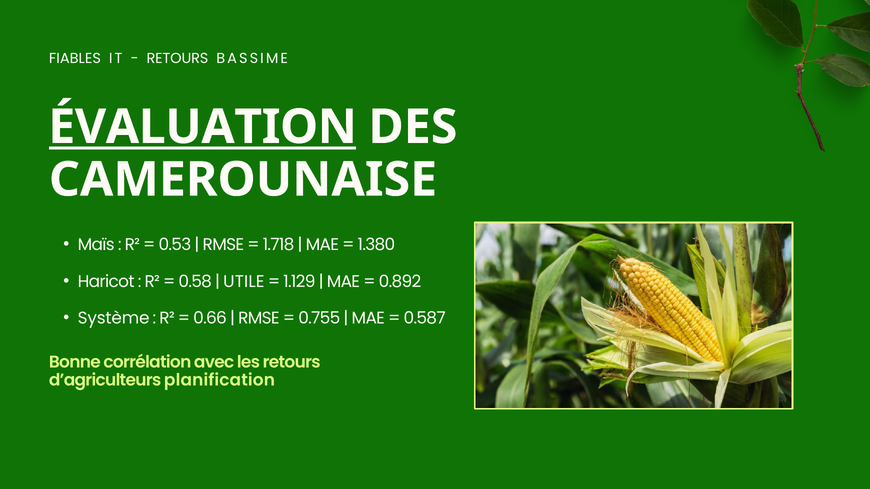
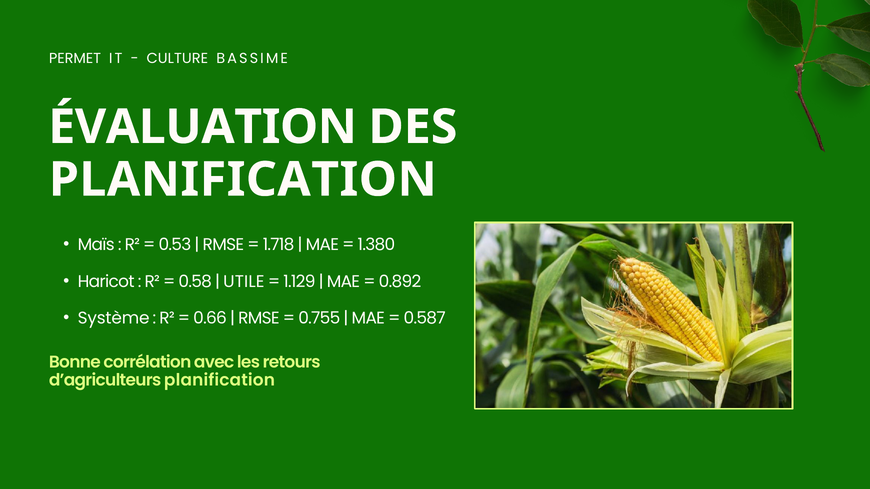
FIABLES: FIABLES -> PERMET (75, 58)
RETOURS: RETOURS -> CULTURE (177, 58)
ÉVALUATION underline: present -> none (203, 127)
CAMEROUNAISE: CAMEROUNAISE -> PLANIFICATION (243, 180)
